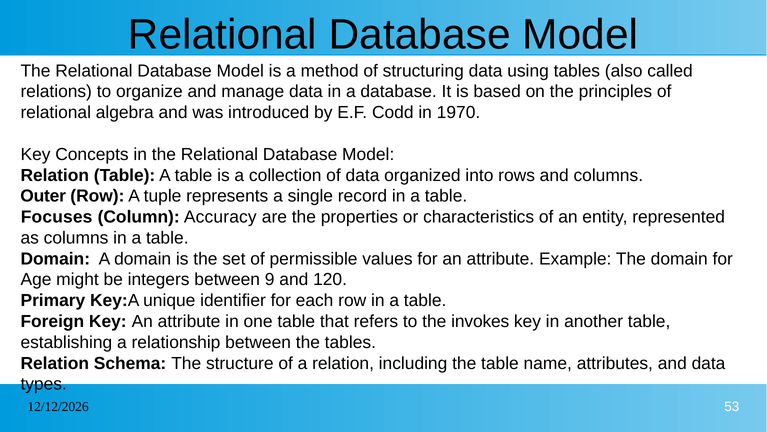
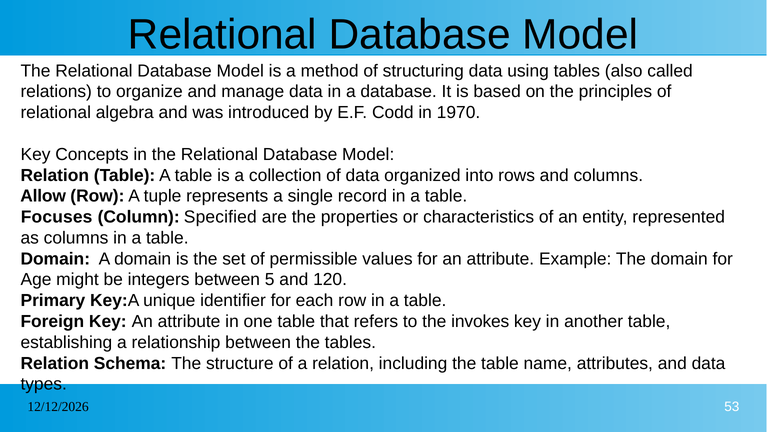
Outer: Outer -> Allow (43, 196)
Accuracy: Accuracy -> Specified (220, 217)
9: 9 -> 5 (270, 279)
